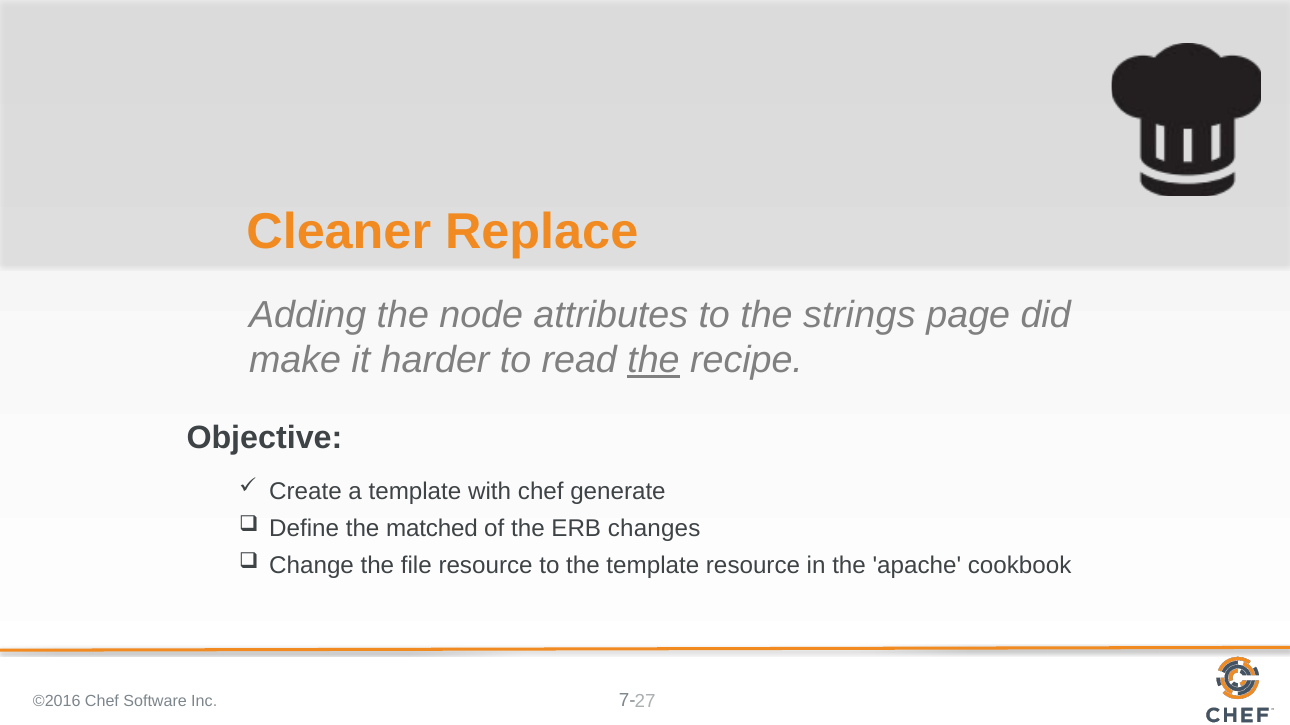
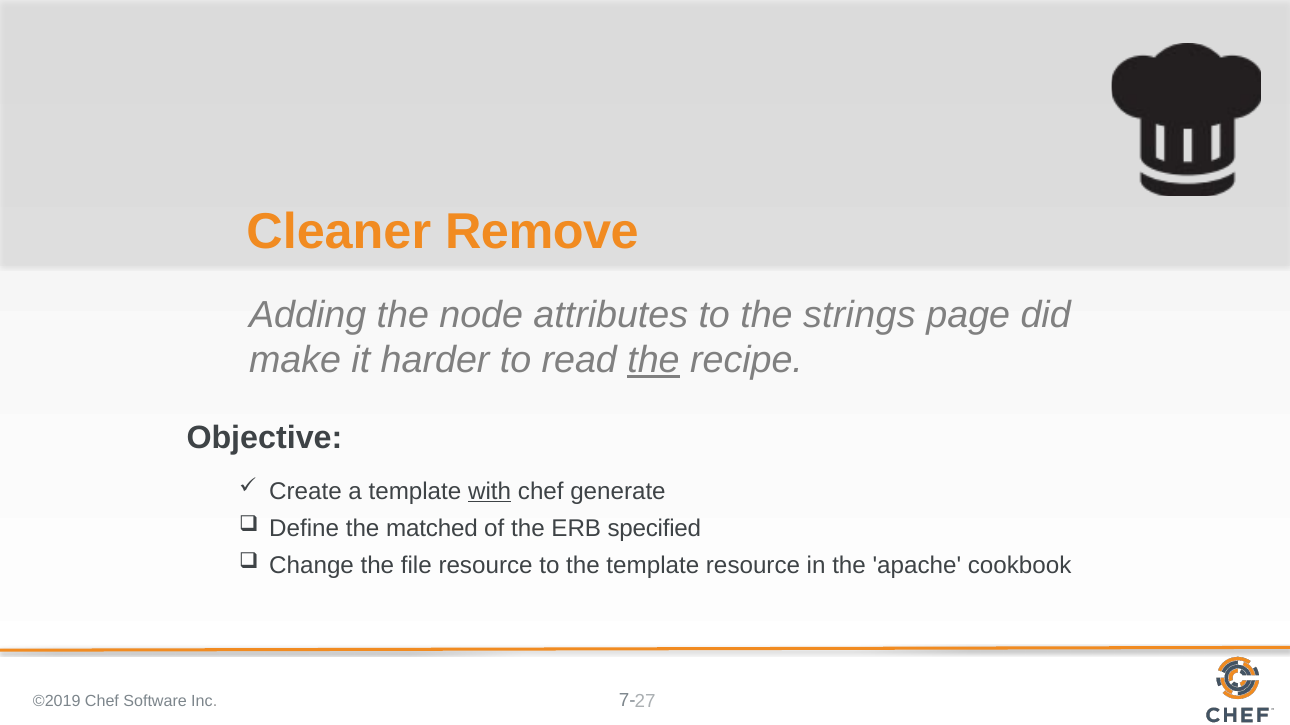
Replace: Replace -> Remove (542, 232)
with underline: none -> present (490, 491)
changes: changes -> specified (654, 529)
©2016: ©2016 -> ©2019 (57, 702)
